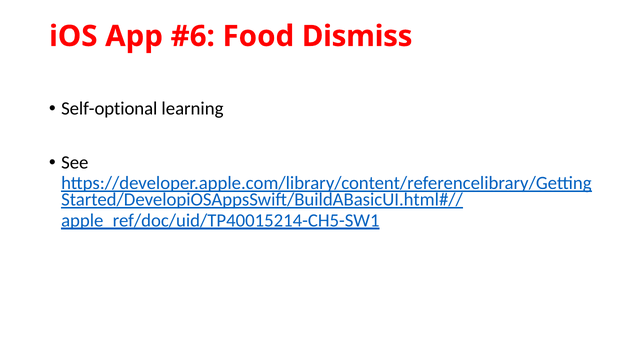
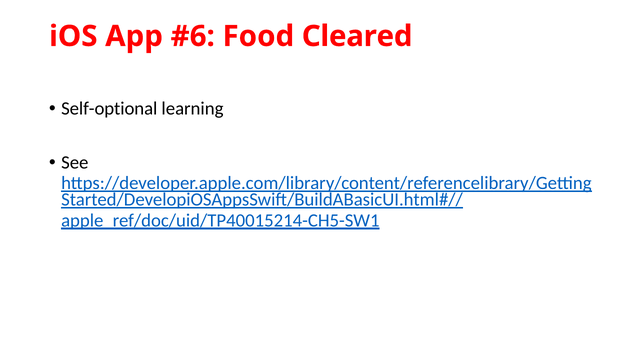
Dismiss: Dismiss -> Cleared (357, 36)
